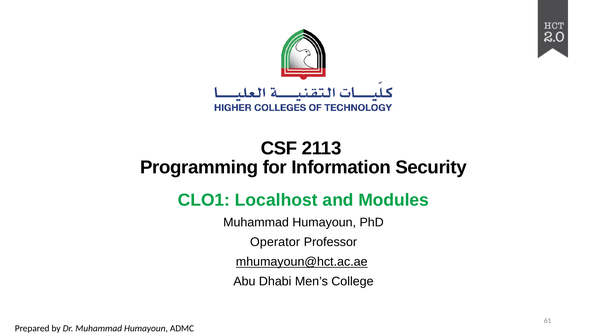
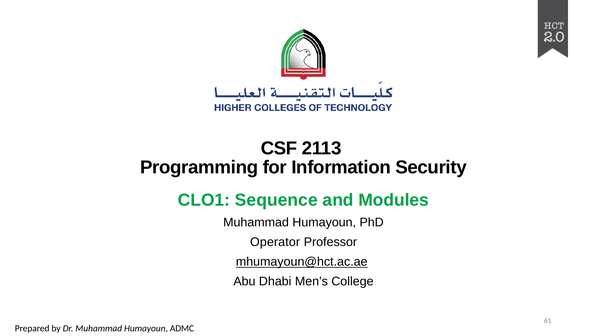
Localhost: Localhost -> Sequence (276, 200)
